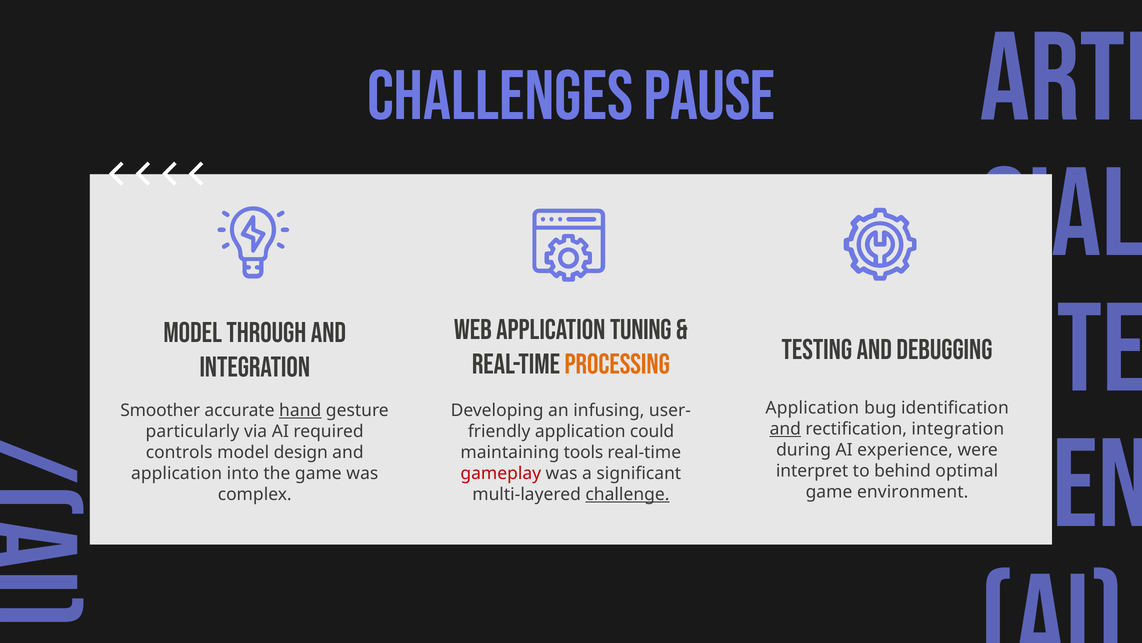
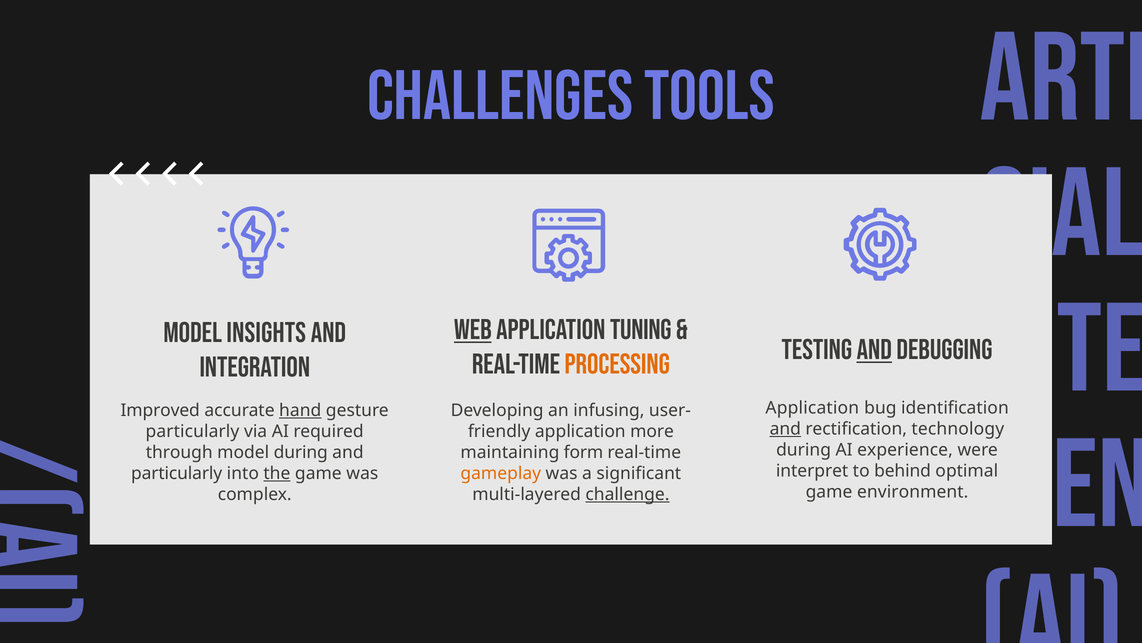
Pause: Pause -> Tools (709, 96)
Web underline: none -> present (473, 330)
Through: Through -> Insights (266, 333)
and underline: none -> present (874, 350)
Smoother: Smoother -> Improved (160, 410)
rectification integration: integration -> technology (958, 429)
could: could -> more (652, 431)
controls: controls -> through (179, 452)
model design: design -> during (301, 452)
tools: tools -> form (583, 452)
application: application -> particularly (177, 473)
the underline: none -> present (277, 473)
gameplay colour: red -> orange (501, 473)
